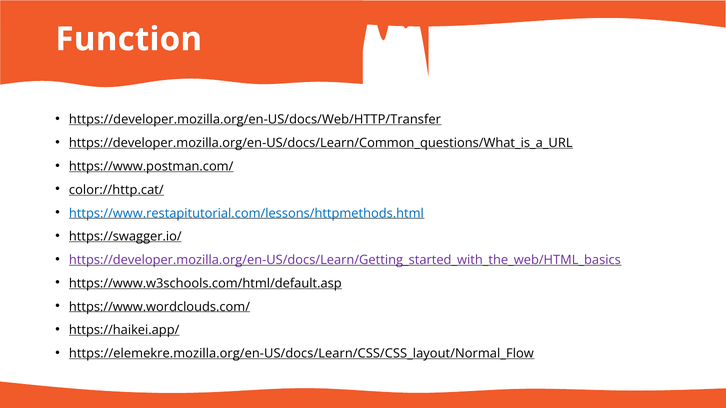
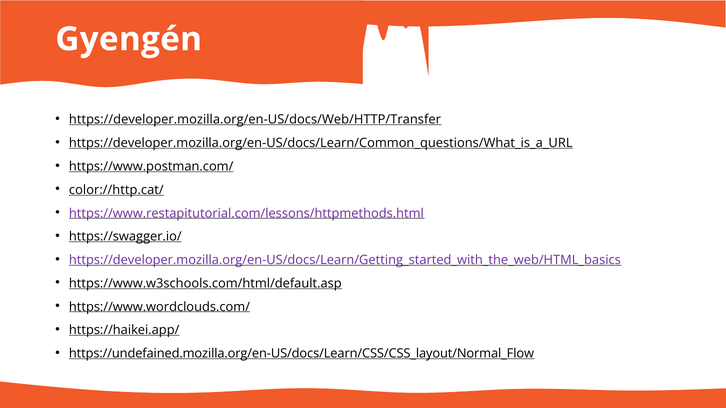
Function: Function -> Gyengén (129, 39)
https://www.restapitutorial.com/lessons/httpmethods.html colour: blue -> purple (246, 213)
https://elemekre.mozilla.org/en-US/docs/Learn/CSS/CSS_layout/Normal_Flow: https://elemekre.mozilla.org/en-US/docs/Learn/CSS/CSS_layout/Normal_Flow -> https://undefained.mozilla.org/en-US/docs/Learn/CSS/CSS_layout/Normal_Flow (301, 354)
